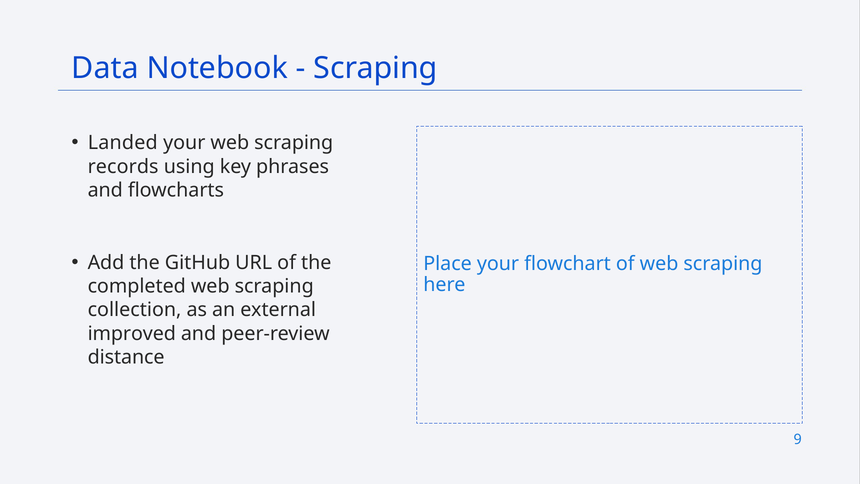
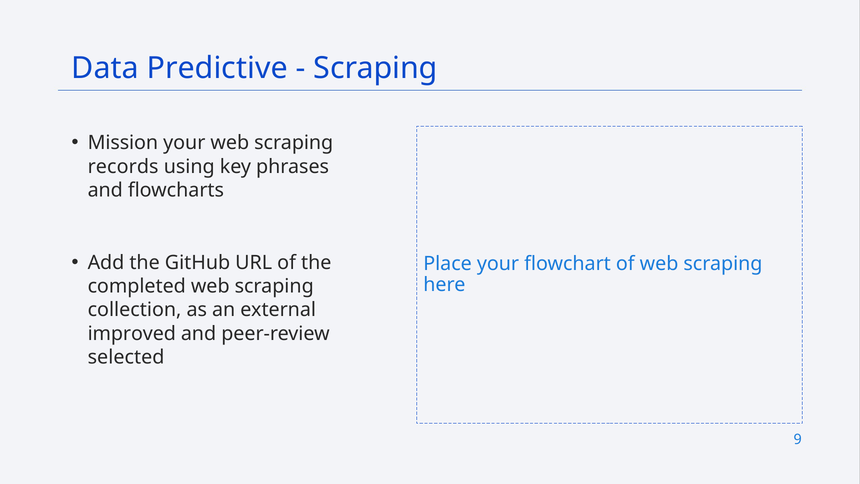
Notebook: Notebook -> Predictive (217, 68)
Landed: Landed -> Mission (123, 143)
distance: distance -> selected (126, 357)
